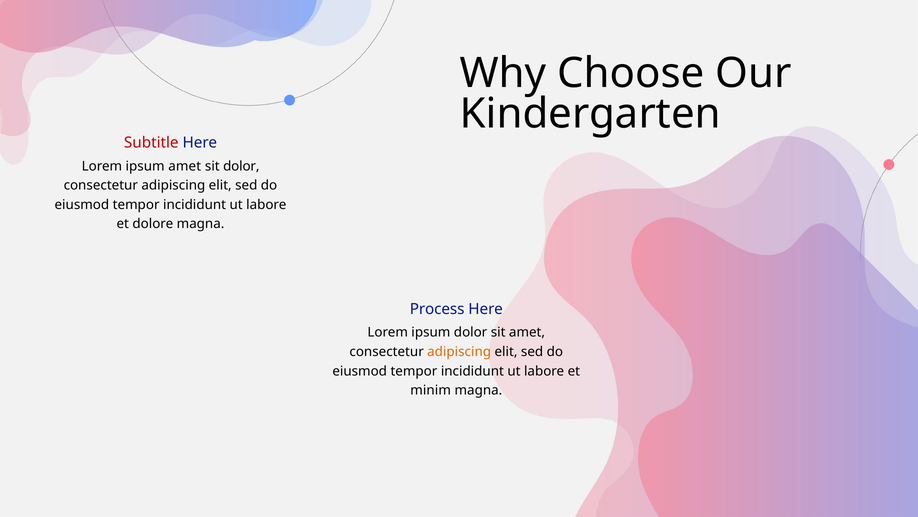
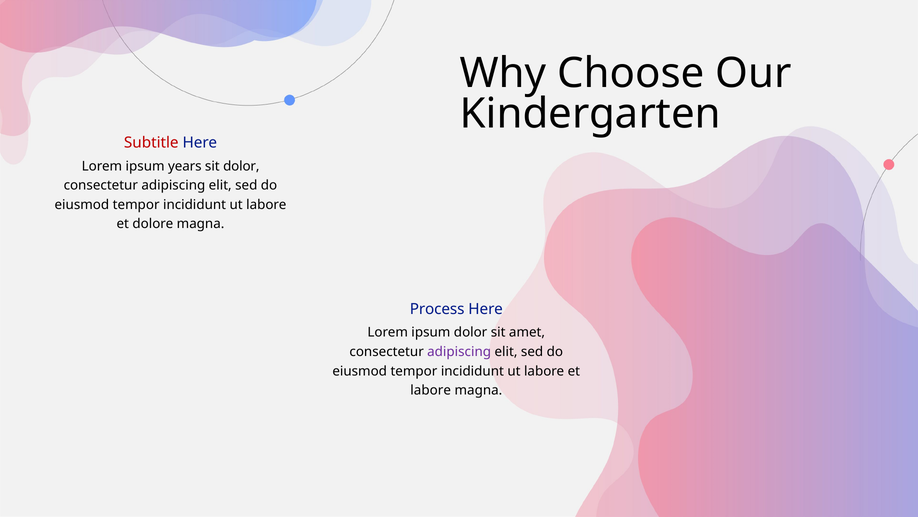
ipsum amet: amet -> years (185, 166)
adipiscing colour: orange -> purple (459, 351)
minim: minim -> labore (431, 390)
